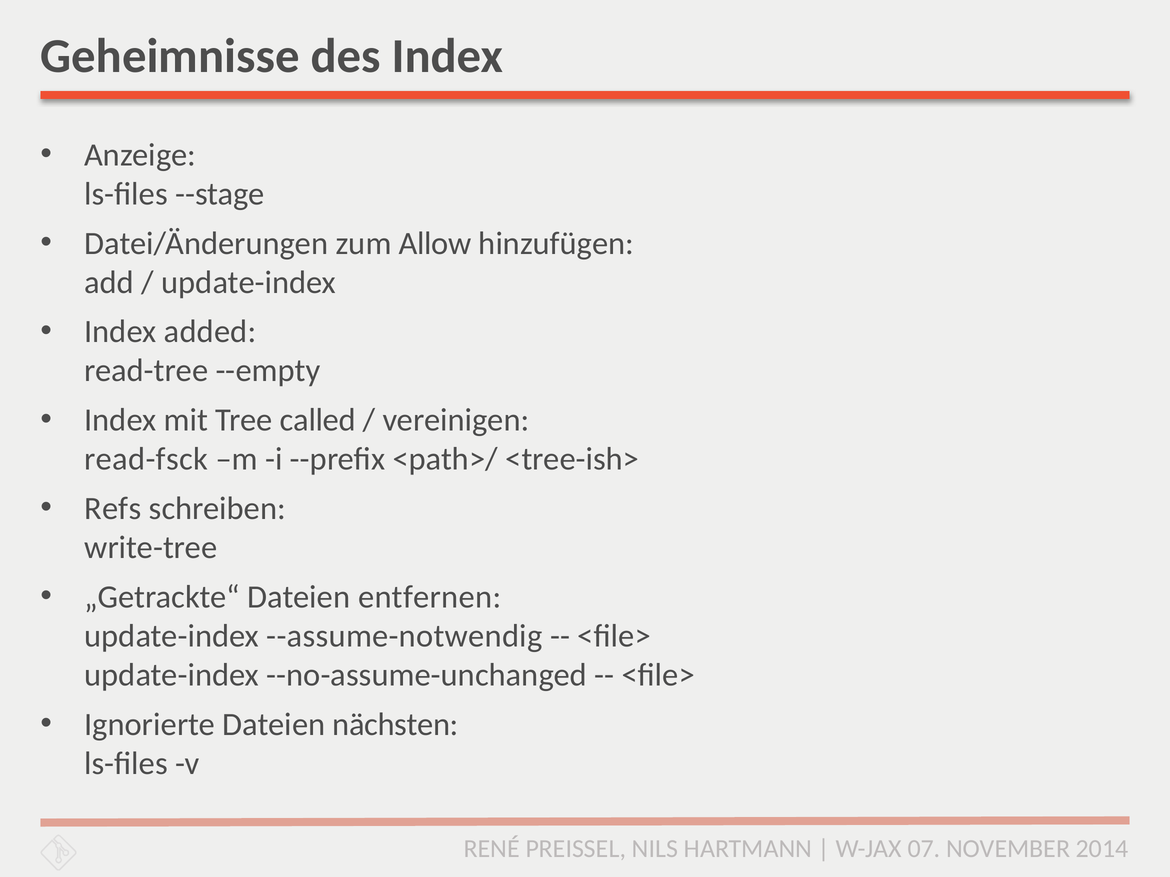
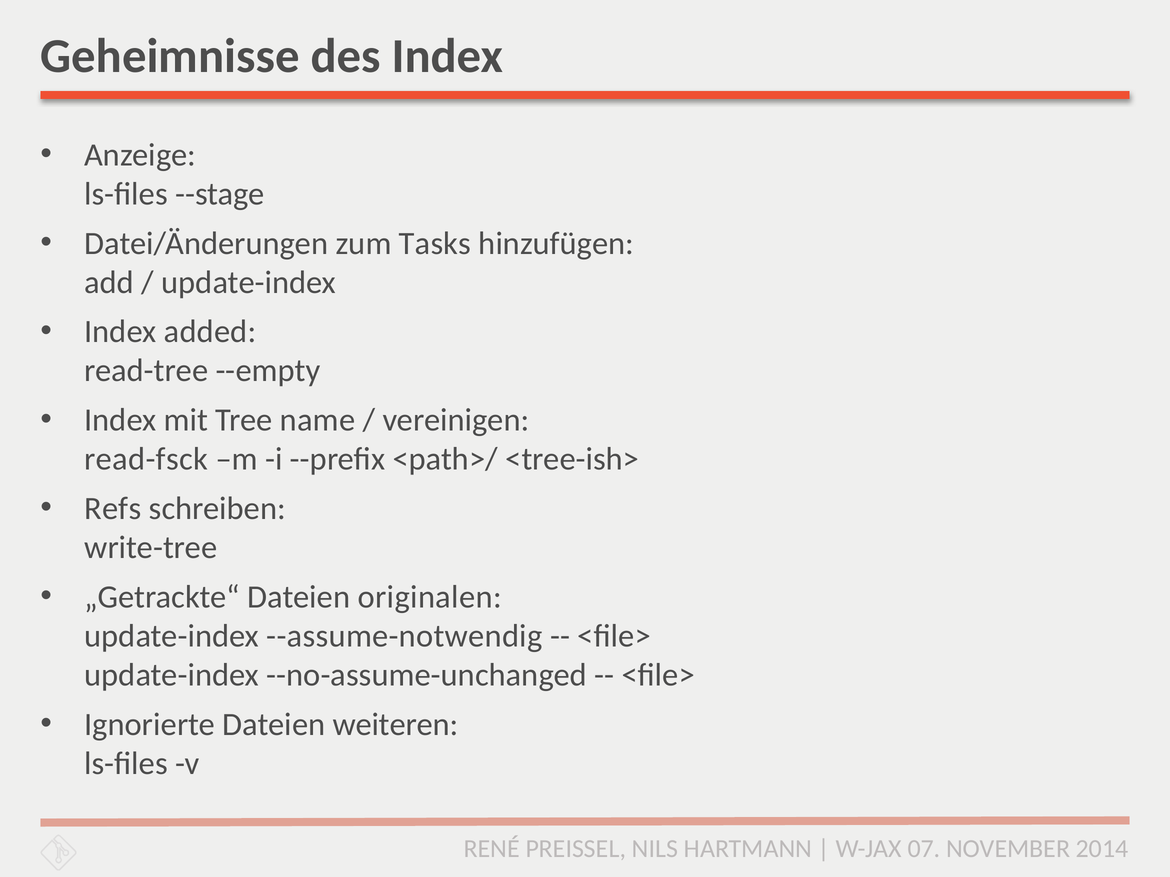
Allow: Allow -> Tasks (435, 243)
called: called -> name (318, 420)
entfernen: entfernen -> originalen (430, 597)
nächsten: nächsten -> weiteren (395, 725)
